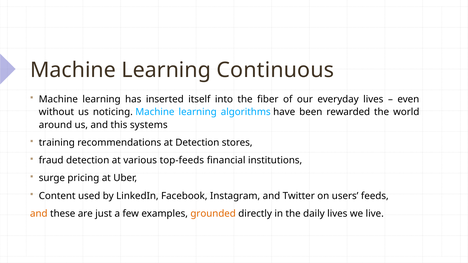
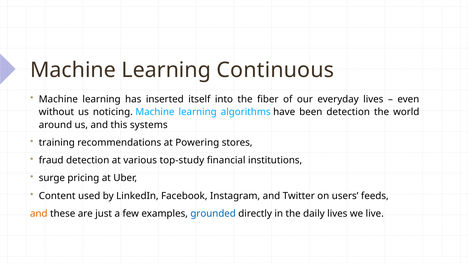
been rewarded: rewarded -> detection (348, 112)
at Detection: Detection -> Powering (197, 143)
top-feeds: top-feeds -> top-study (182, 160)
grounded colour: orange -> blue (213, 214)
